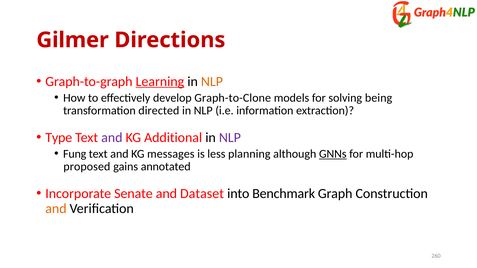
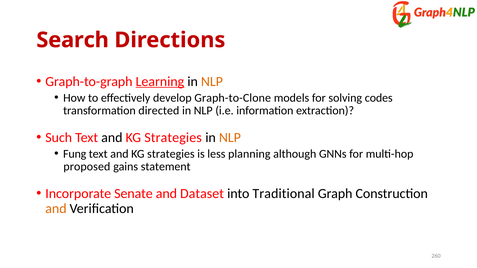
Gilmer: Gilmer -> Search (73, 40)
being: being -> codes (379, 98)
Type: Type -> Such (59, 138)
and colour: purple -> black (112, 138)
Additional: Additional -> Strategies (173, 138)
NLP colour: purple -> orange (230, 138)
messages: messages -> strategies (171, 154)
GNNs underline: present -> none (333, 154)
annotated: annotated -> statement (166, 167)
Benchmark: Benchmark -> Traditional (284, 194)
